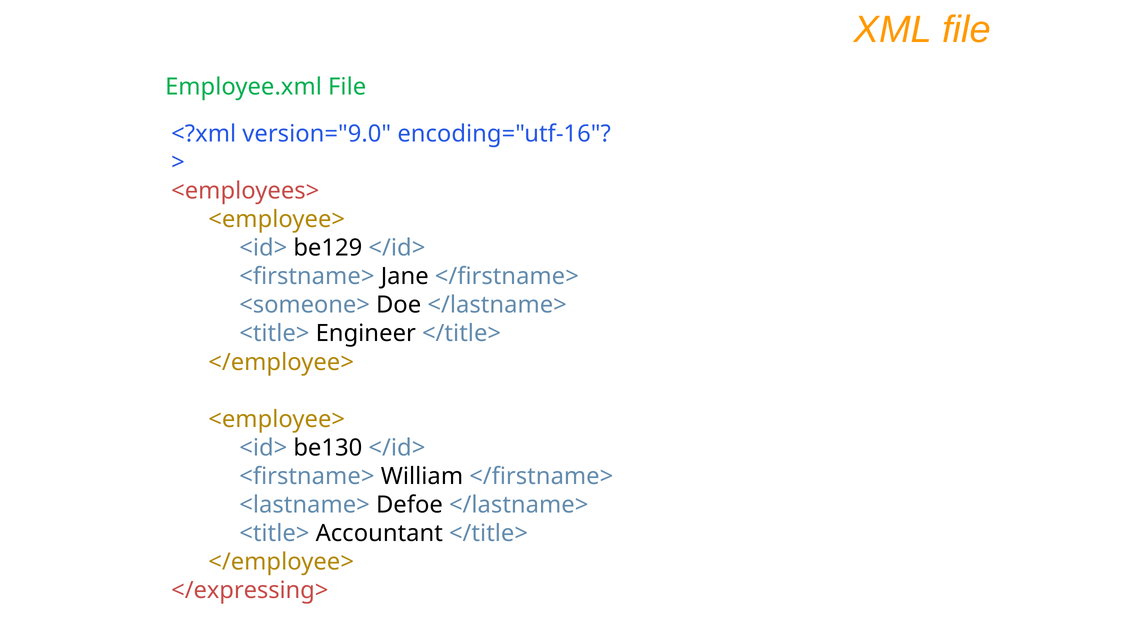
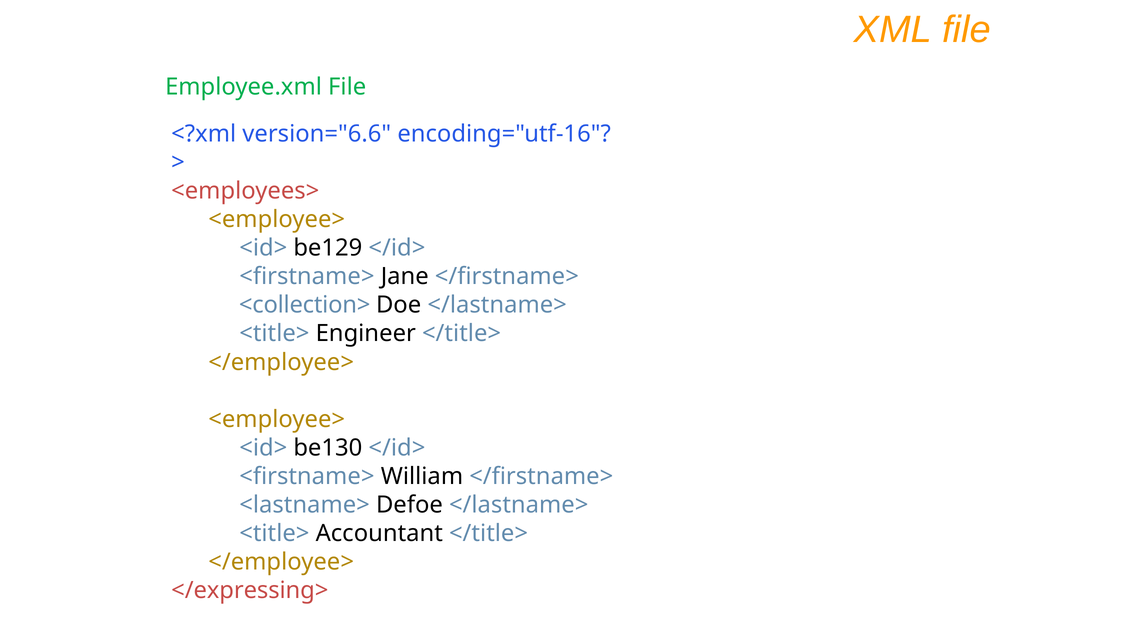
version="9.0: version="9.0 -> version="6.6 (317, 134)
<someone>: <someone> -> <collection> (305, 305)
